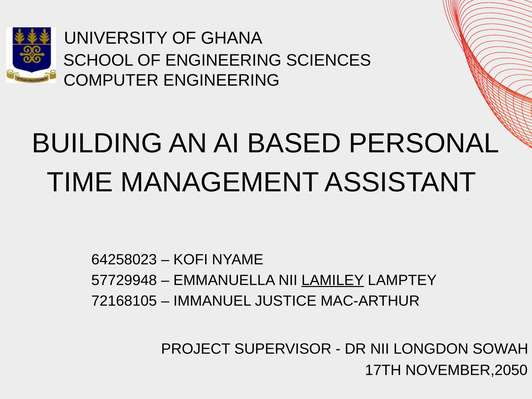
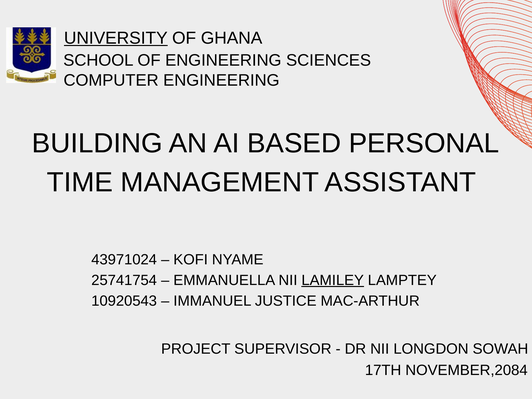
UNIVERSITY underline: none -> present (116, 38)
64258023: 64258023 -> 43971024 (124, 260)
57729948: 57729948 -> 25741754 (124, 280)
72168105: 72168105 -> 10920543 (124, 301)
NOVEMBER,2050: NOVEMBER,2050 -> NOVEMBER,2084 (467, 370)
